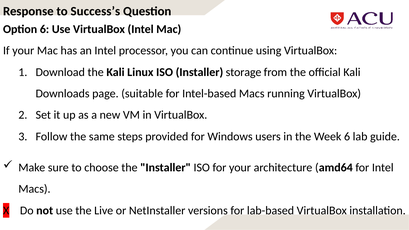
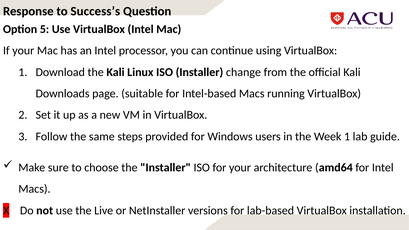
Option 6: 6 -> 5 (45, 29)
storage: storage -> change (243, 72)
Week 6: 6 -> 1 (347, 137)
